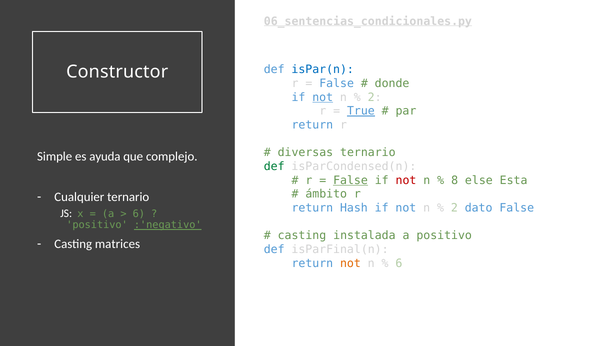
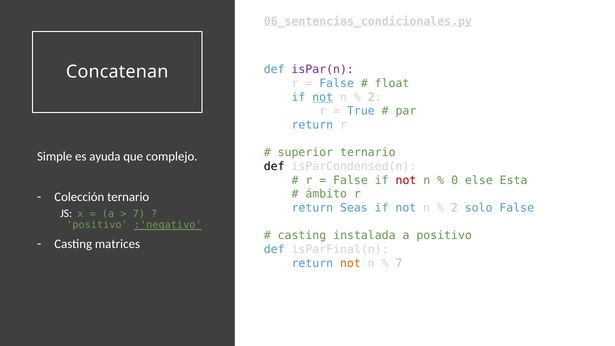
isPar(n colour: blue -> purple (323, 70)
Constructor: Constructor -> Concatenan (117, 72)
donde: donde -> float (392, 83)
True underline: present -> none (361, 111)
diversas: diversas -> superior (305, 153)
def colour: green -> black (274, 166)
False underline: present -> none (351, 180)
8: 8 -> 0 (455, 180)
Cualquier: Cualquier -> Colección (79, 197)
Hash: Hash -> Seas (354, 208)
dato: dato -> solo (479, 208)
6: 6 -> 7 (139, 214)
6: 6 -> 7 (399, 263)
